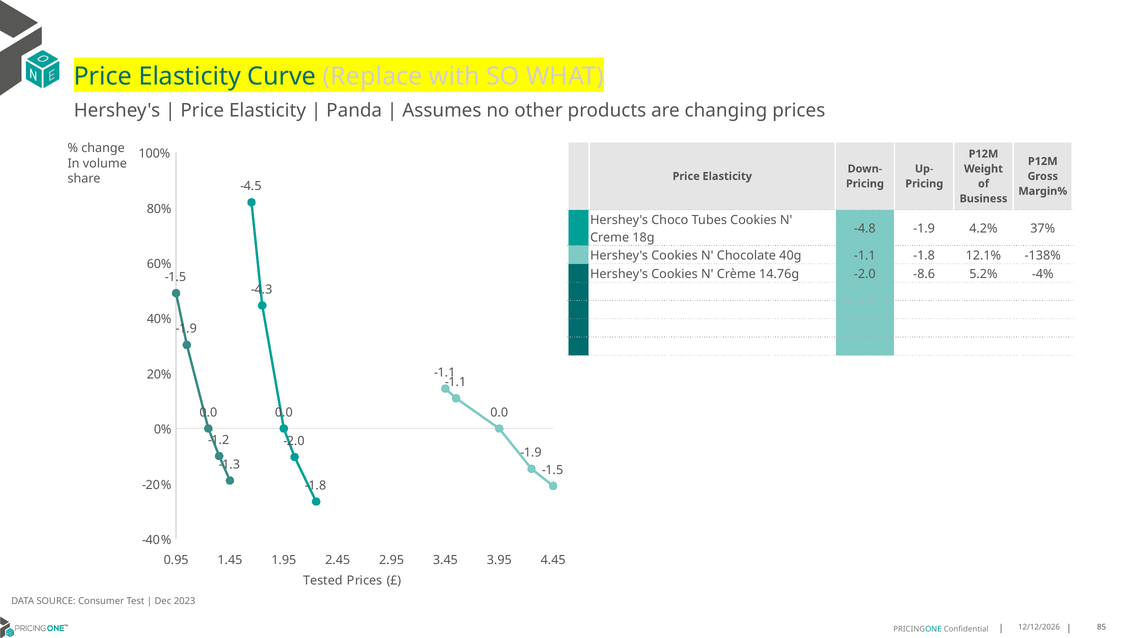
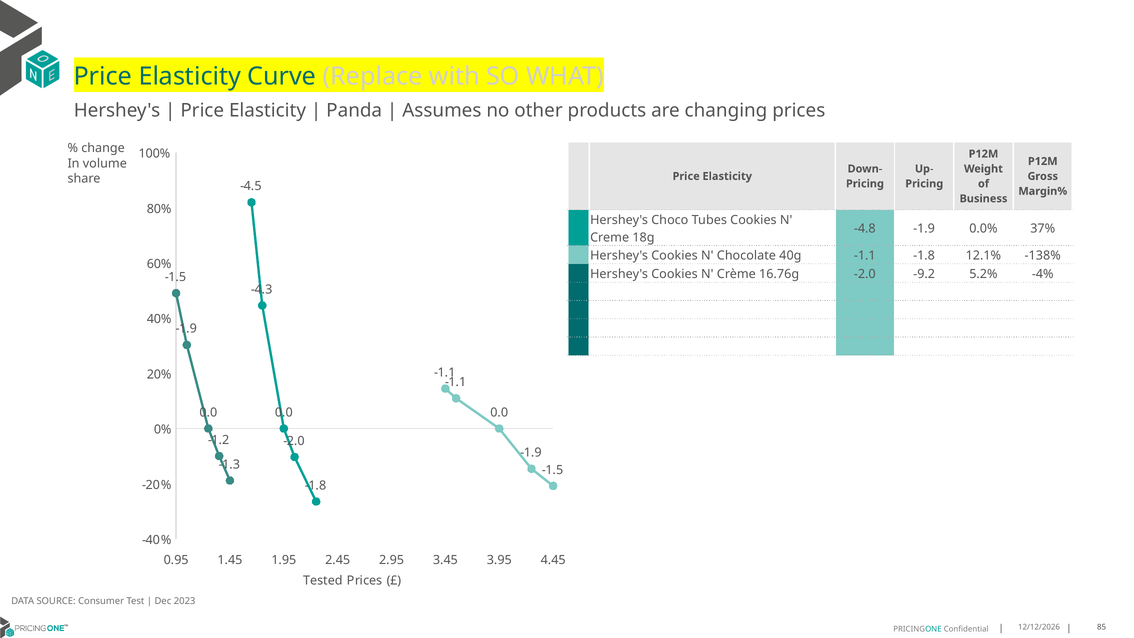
4.2%: 4.2% -> 0.0% (983, 228)
14.76g: 14.76g -> 16.76g (779, 274)
-8.6: -8.6 -> -9.2 (924, 274)
